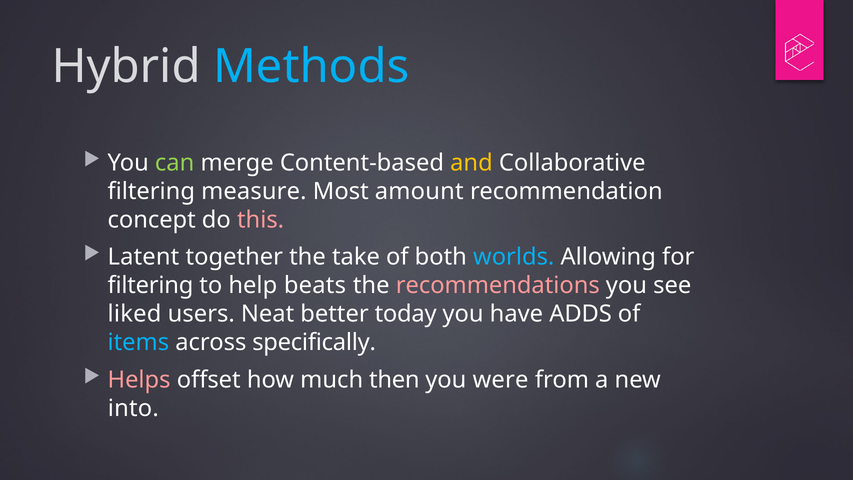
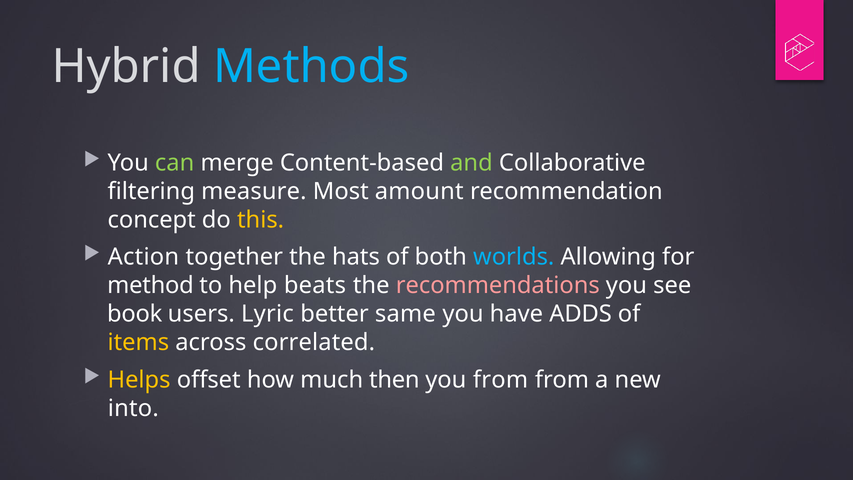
and colour: yellow -> light green (471, 163)
this colour: pink -> yellow (261, 220)
Latent: Latent -> Action (143, 257)
take: take -> hats (356, 257)
filtering: filtering -> method (150, 285)
liked: liked -> book (135, 314)
Neat: Neat -> Lyric (267, 314)
today: today -> same (405, 314)
items colour: light blue -> yellow (138, 342)
specifically: specifically -> correlated (314, 342)
Helps colour: pink -> yellow (139, 380)
you were: were -> from (500, 380)
